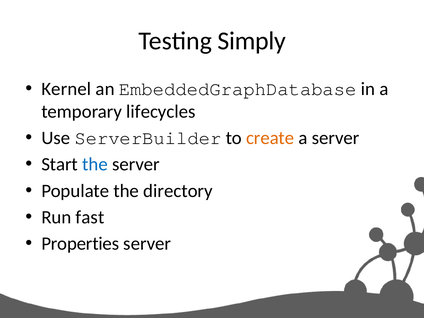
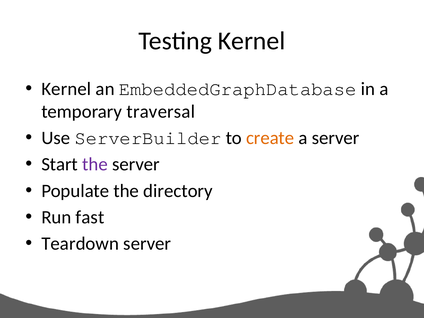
Testing Simply: Simply -> Kernel (252, 41)
lifecycles: lifecycles -> traversal (161, 112)
the colour: blue -> purple (95, 164)
Properties: Properties -> Teardown (80, 244)
